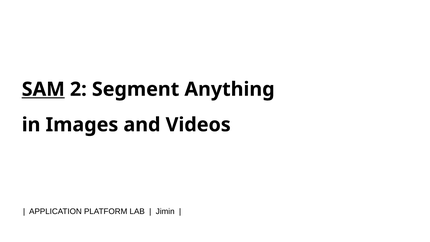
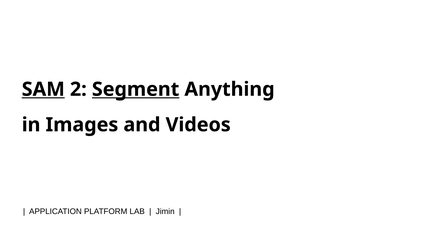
Segment underline: none -> present (136, 89)
